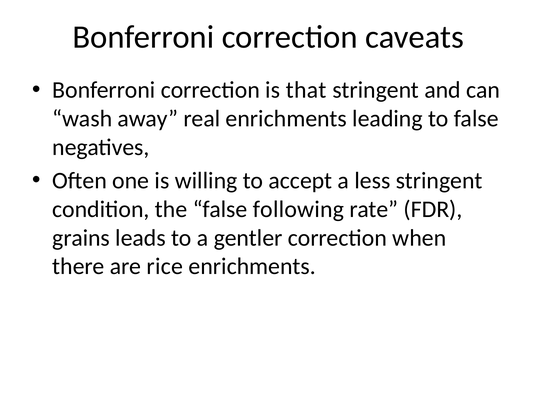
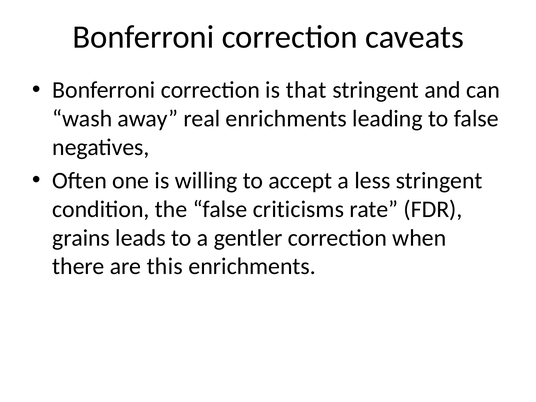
following: following -> criticisms (298, 209)
rice: rice -> this (165, 266)
